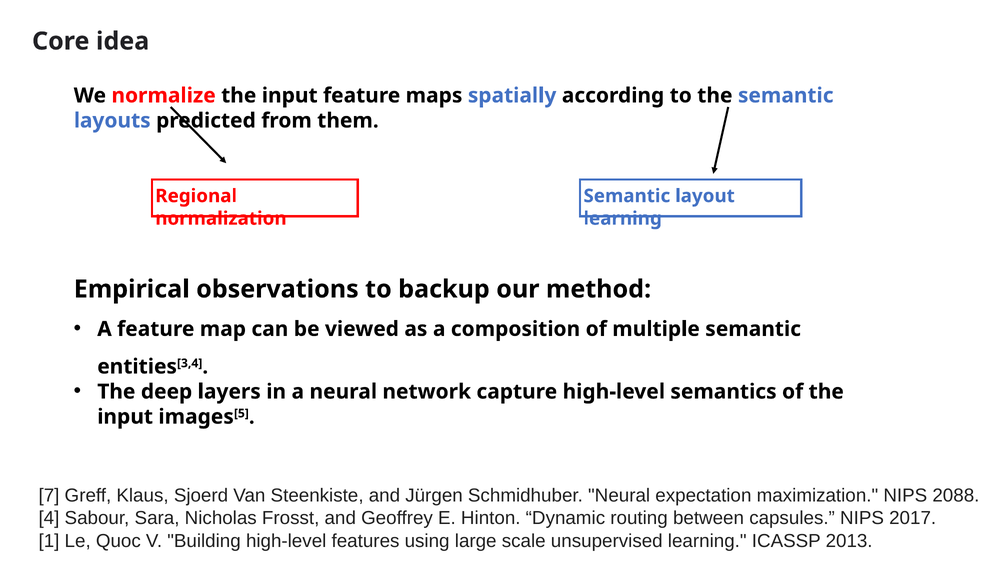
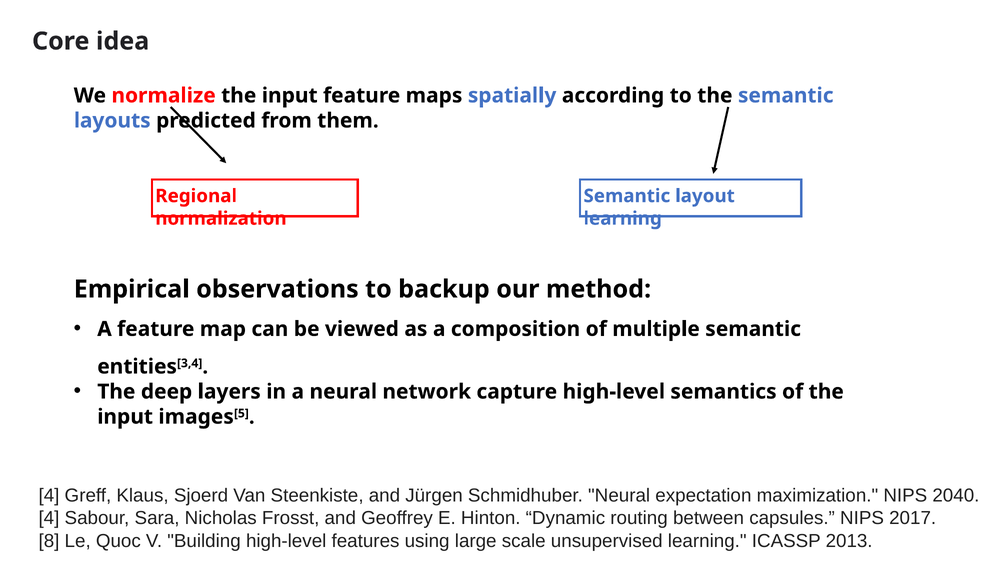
7: 7 -> 4 (49, 496)
2088: 2088 -> 2040 (956, 496)
1: 1 -> 8 (49, 541)
